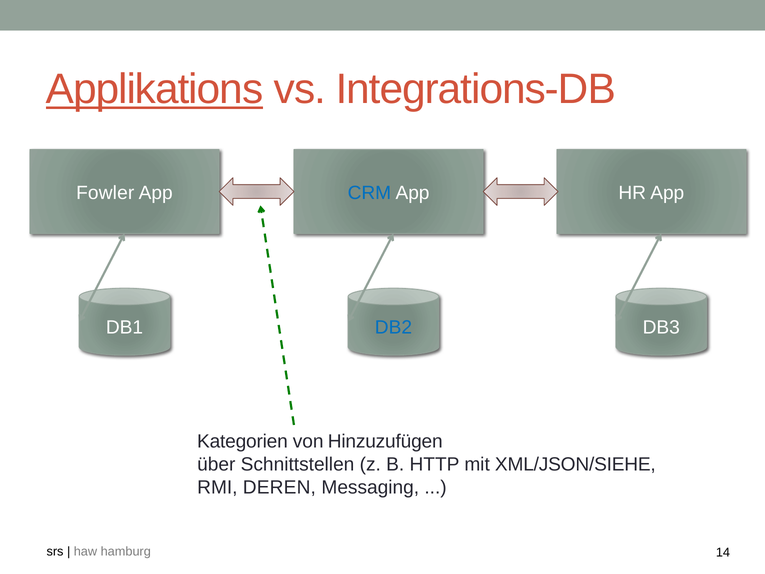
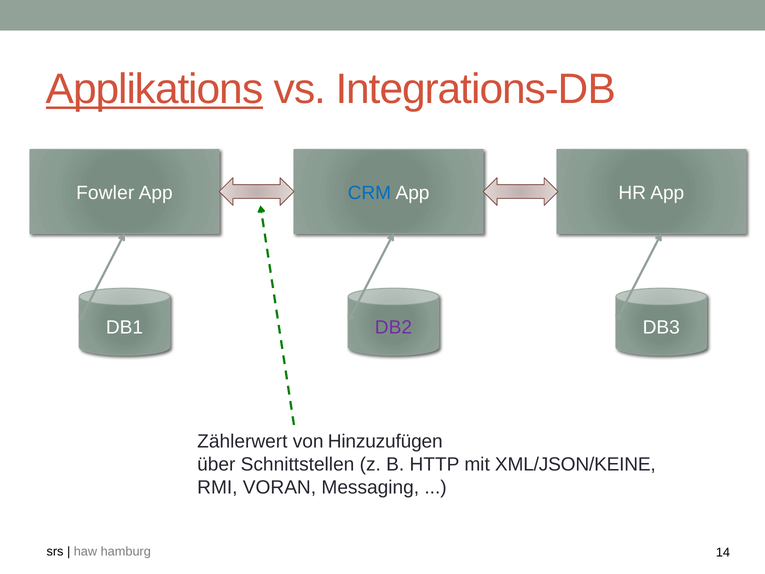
DB2 colour: blue -> purple (393, 327)
Kategorien: Kategorien -> Zählerwert (242, 441)
XML/JSON/SIEHE: XML/JSON/SIEHE -> XML/JSON/KEINE (575, 464)
DEREN: DEREN -> VORAN (279, 487)
